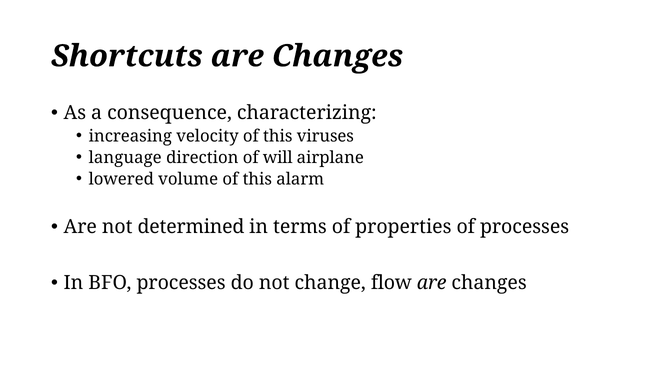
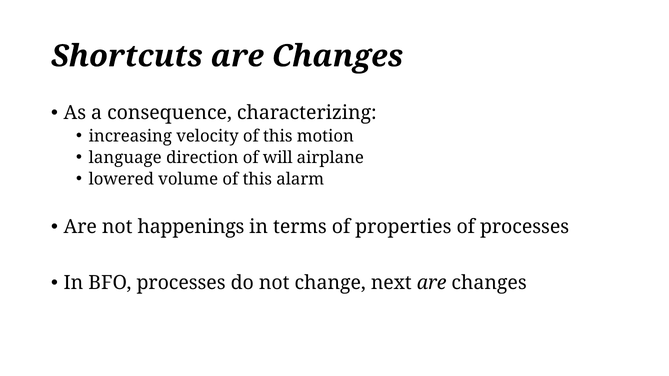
viruses: viruses -> motion (325, 136)
determined: determined -> happenings (191, 227)
flow: flow -> next (391, 283)
